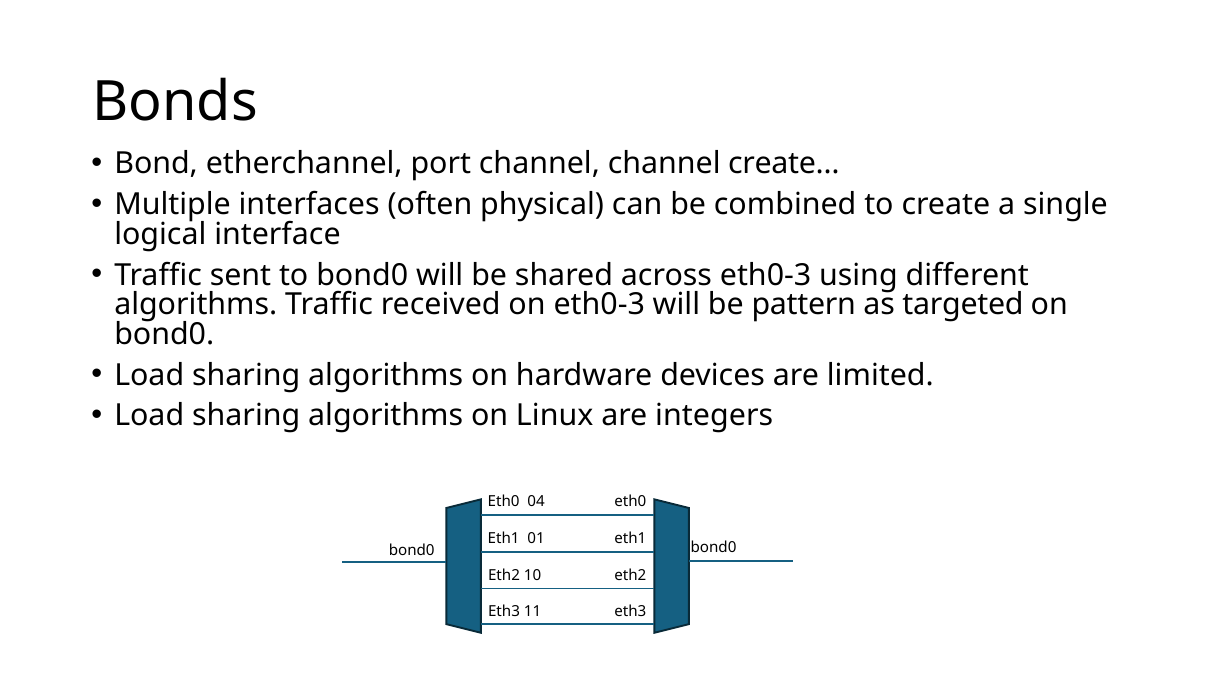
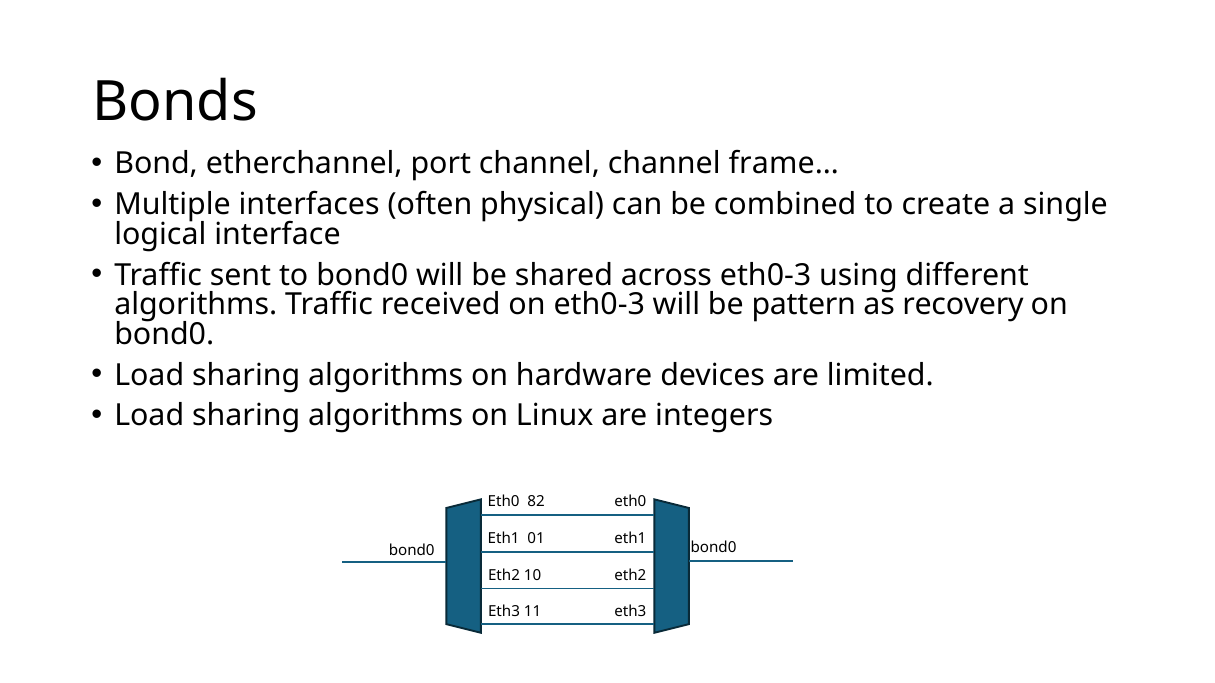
create…: create… -> frame… (784, 164)
targeted: targeted -> recovery (963, 305)
04: 04 -> 82 (536, 502)
